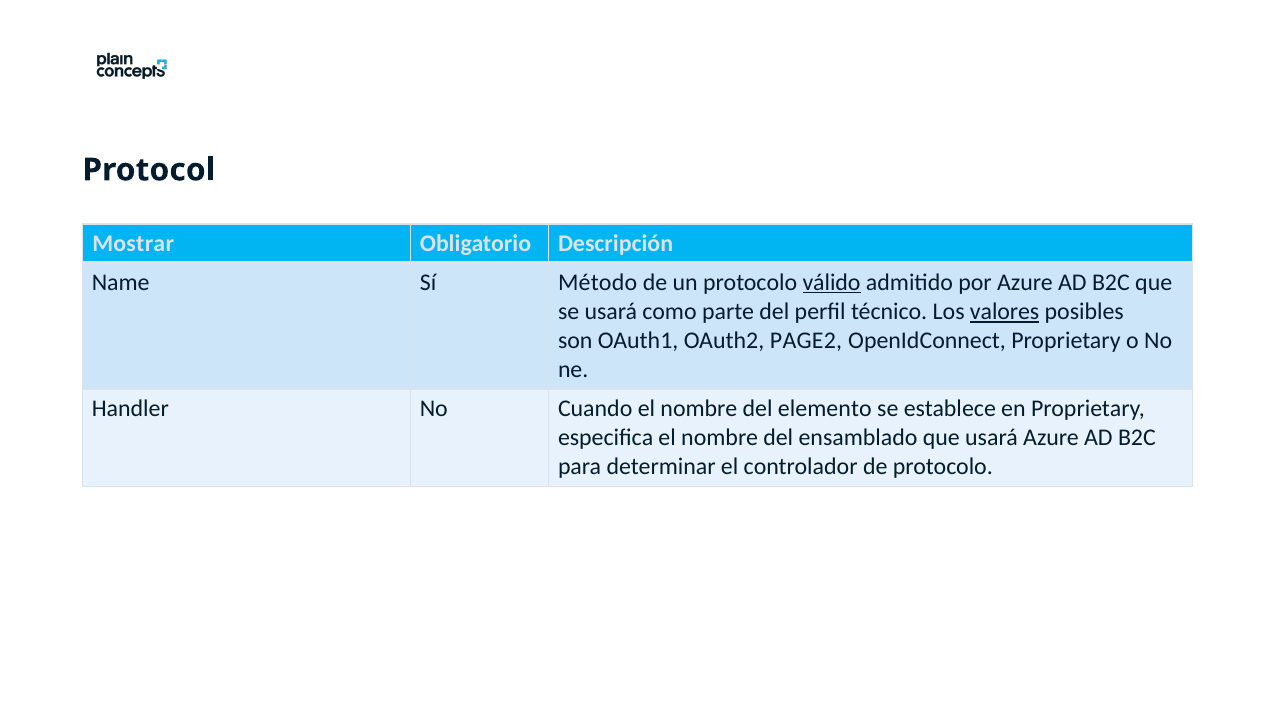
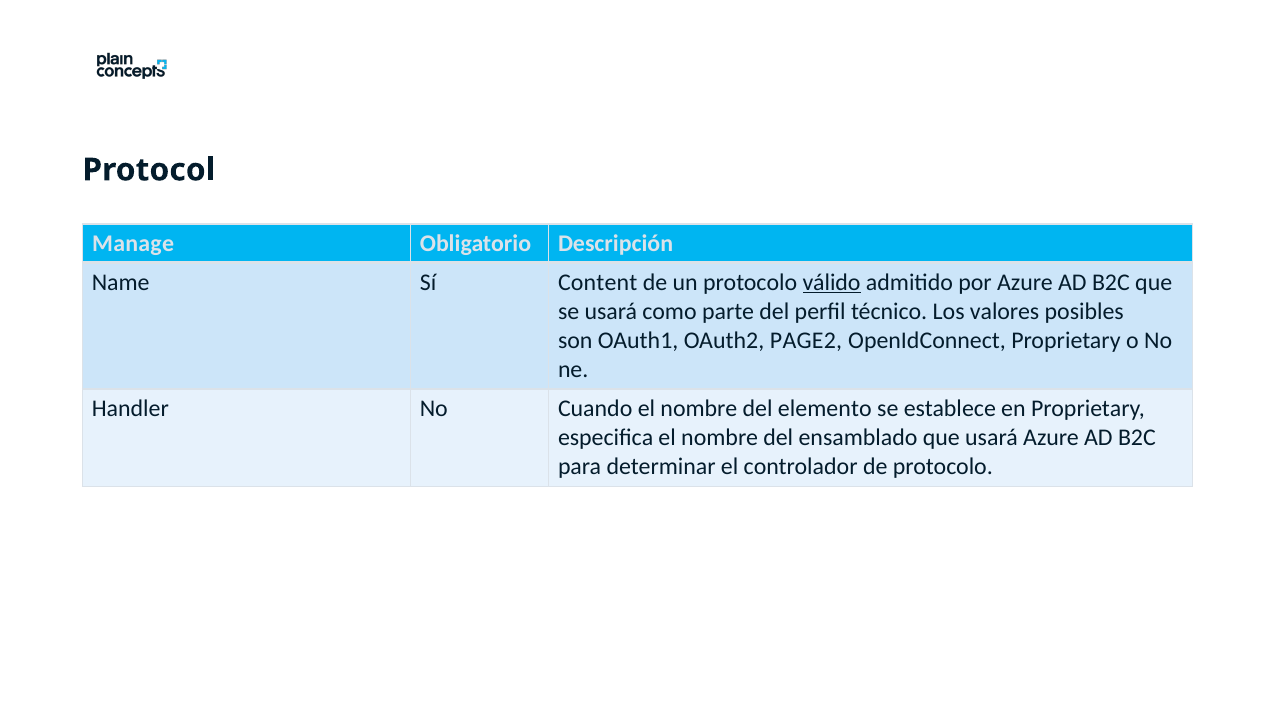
Mostrar: Mostrar -> Manage (133, 244)
Método: Método -> Content (598, 282)
valores underline: present -> none (1005, 312)
